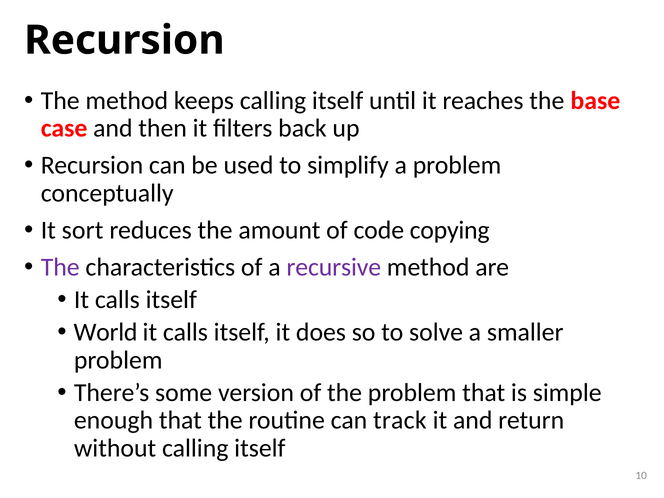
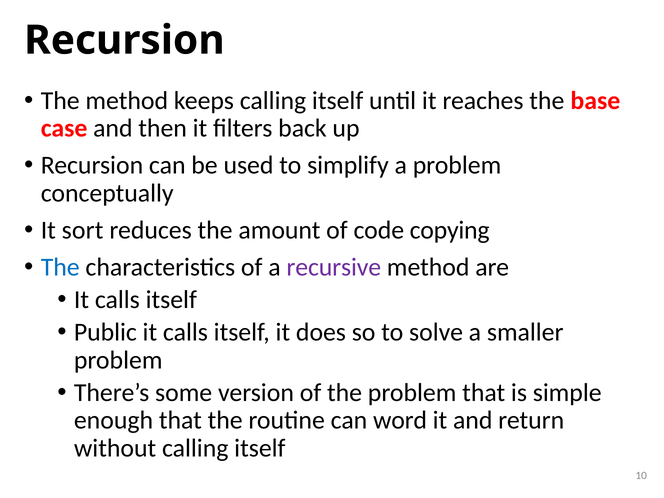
The colour: purple -> blue (60, 267)
World: World -> Public (105, 332)
track: track -> word (400, 420)
